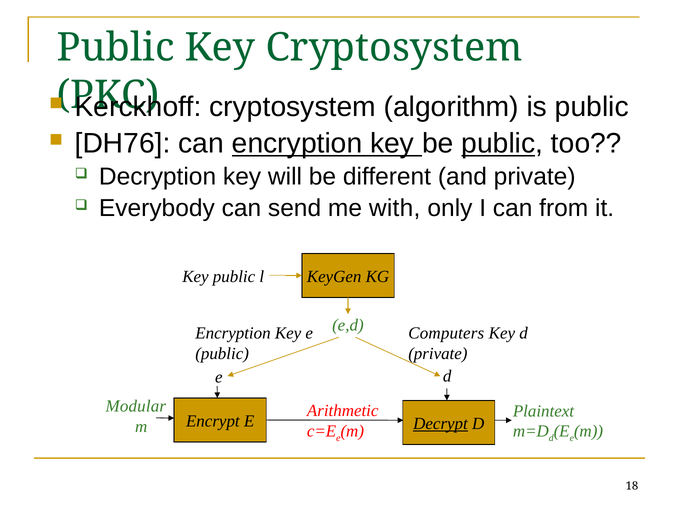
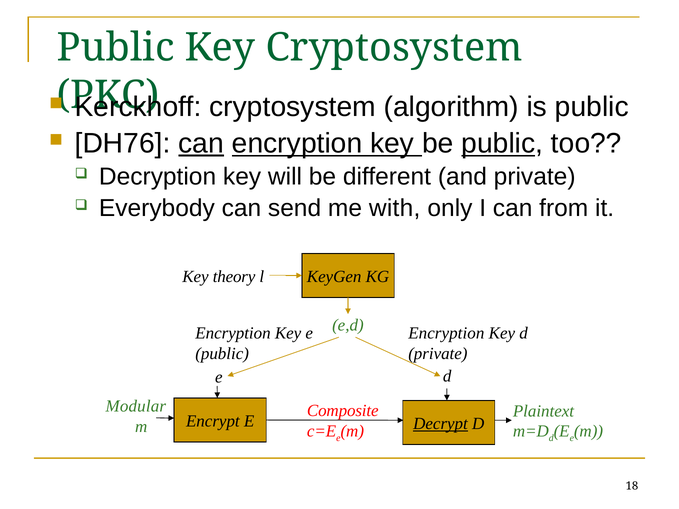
can underline: none -> present (201, 143)
Key public: public -> theory (234, 277)
Computers: Computers -> Encryption (446, 333)
Arithmetic: Arithmetic -> Composite (343, 411)
